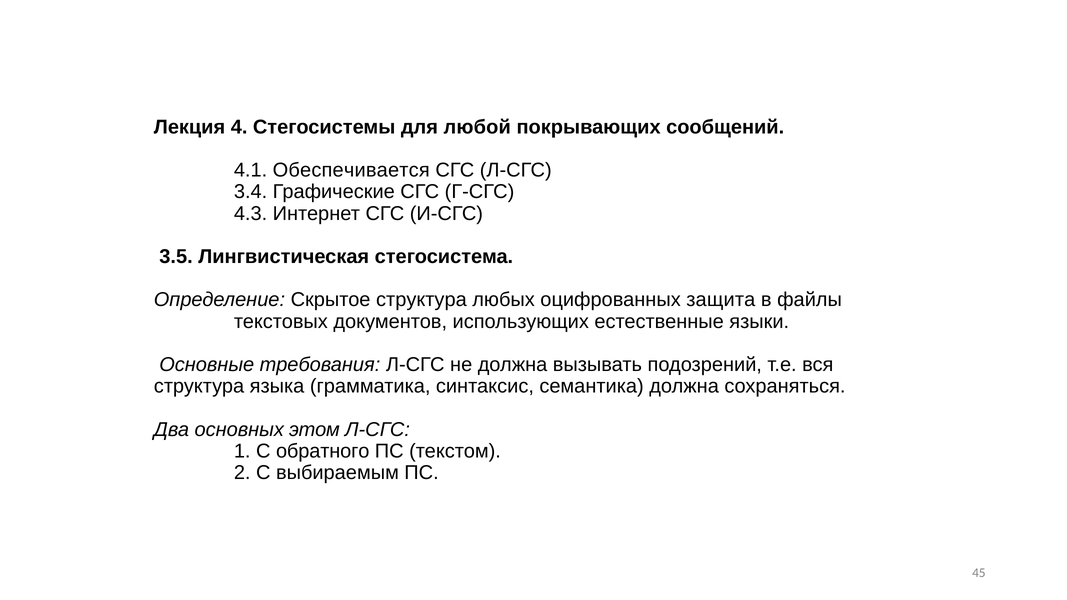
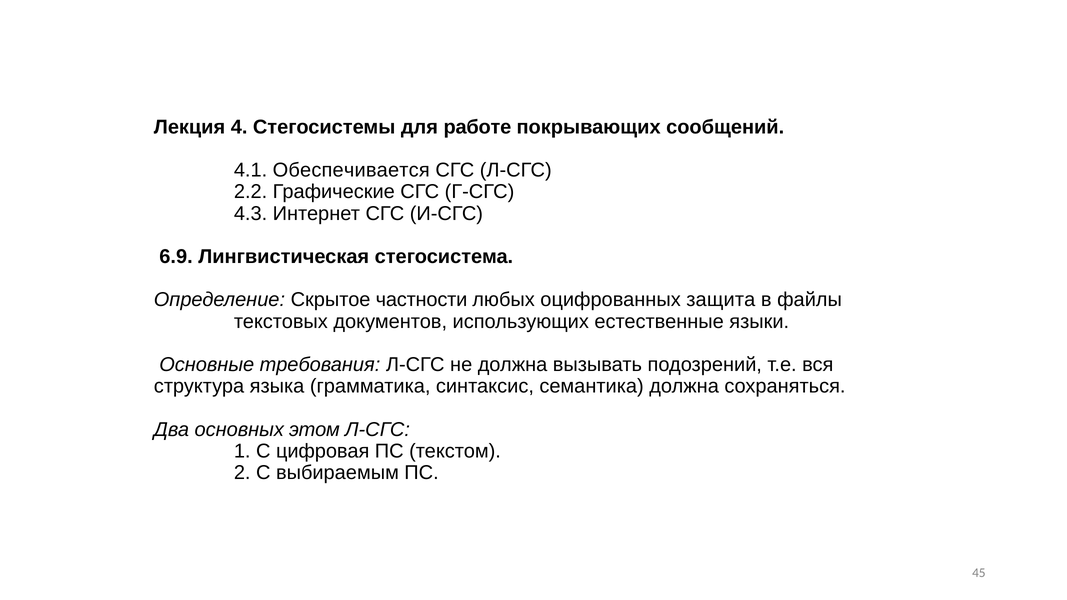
любой: любой -> работе (477, 127)
3.4: 3.4 -> 2.2 (251, 192)
3.5: 3.5 -> 6.9 (176, 257)
Скрытое структура: структура -> частности (422, 300)
обратного: обратного -> цифровая (323, 451)
